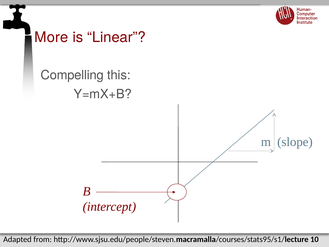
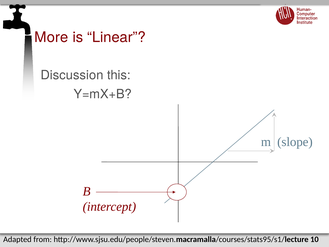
Compelling: Compelling -> Discussion (72, 75)
